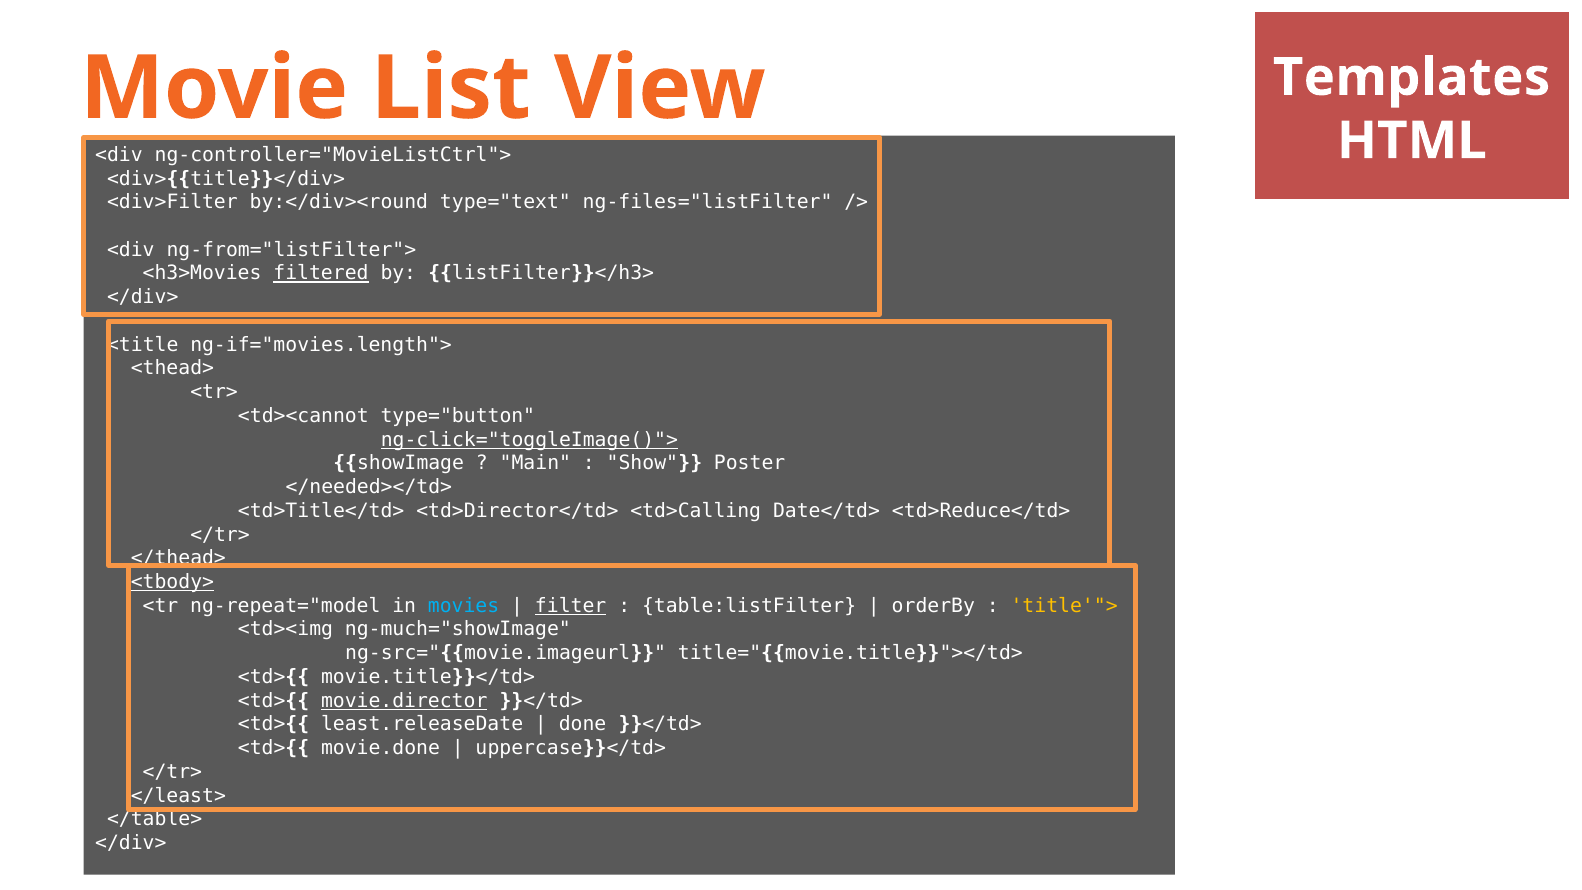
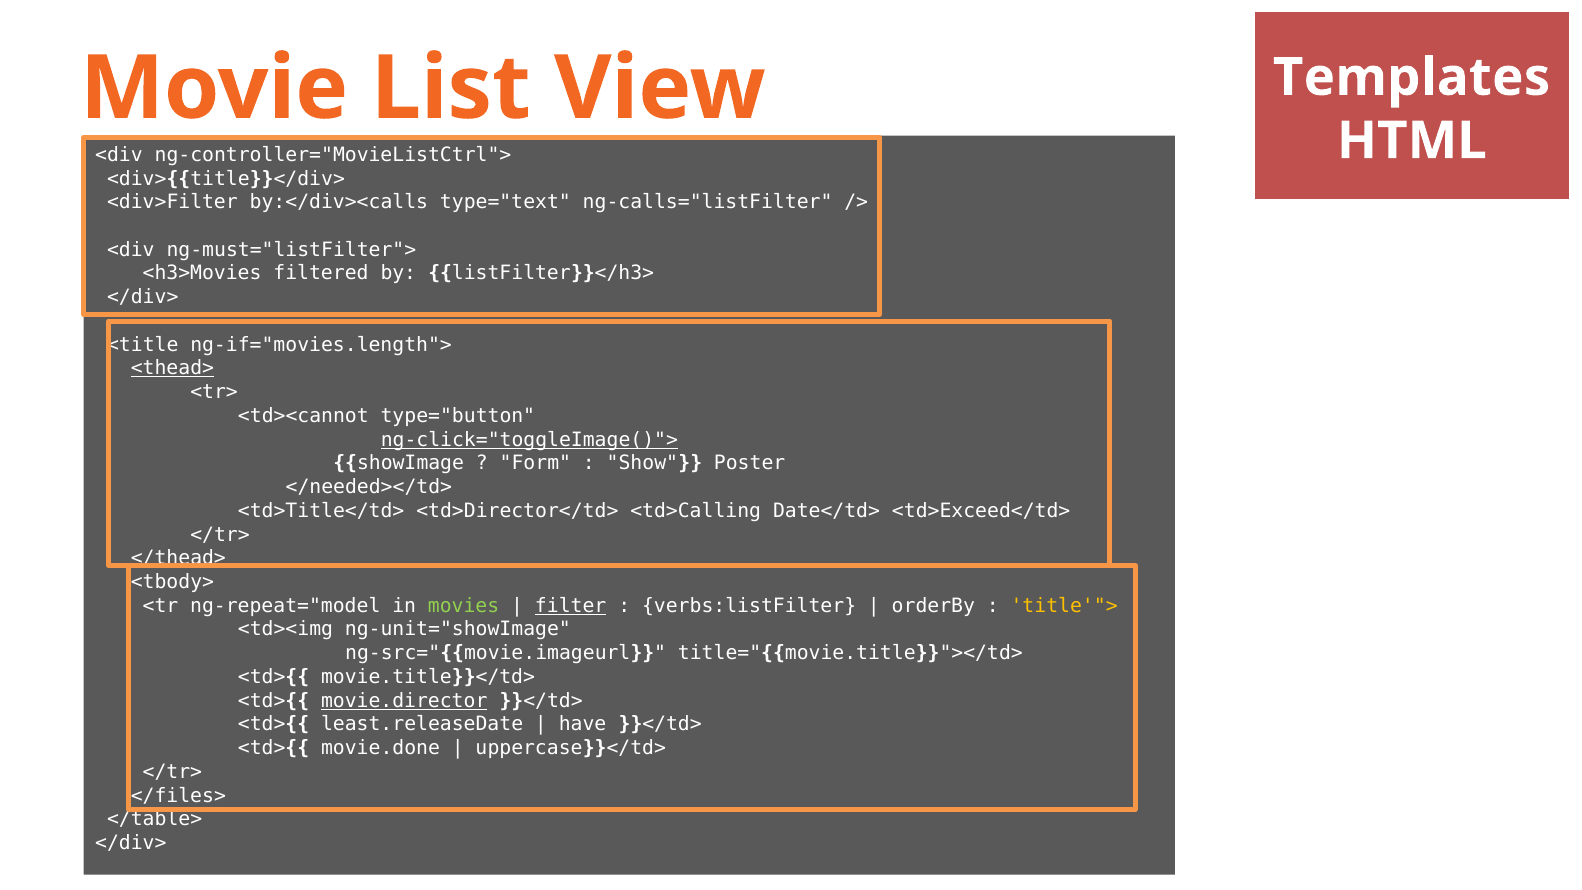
by:</div><round: by:</div><round -> by:</div><calls (339, 202)
ng-files="listFilter: ng-files="listFilter -> ng-calls="listFilter (708, 202)
ng-from="listFilter">: ng-from="listFilter"> -> ng-must="listFilter"> (291, 250)
filtered underline: present -> none (321, 273)
<thead> underline: none -> present (172, 368)
Main: Main -> Form (535, 463)
<td>Reduce</td>: <td>Reduce</td> -> <td>Exceed</td> (981, 511)
<tbody> underline: present -> none (172, 582)
movies colour: light blue -> light green (464, 606)
table:listFilter: table:listFilter -> verbs:listFilter (749, 606)
ng-much="showImage: ng-much="showImage -> ng-unit="showImage (458, 629)
done: done -> have (583, 724)
</least>: </least> -> </files> (178, 795)
